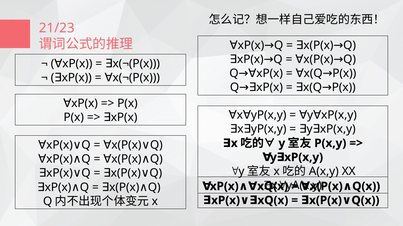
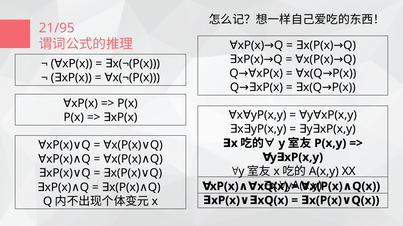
21/23: 21/23 -> 21/95 (57, 28)
